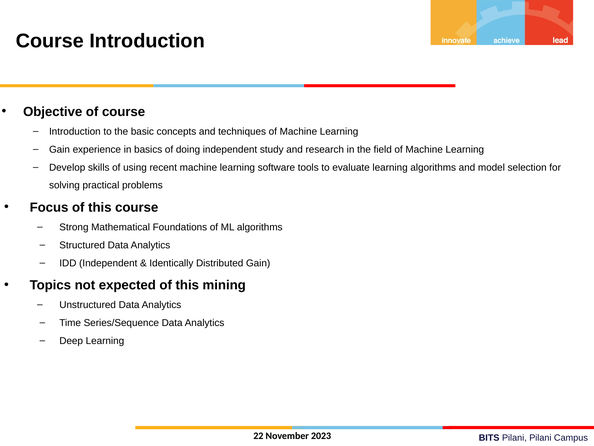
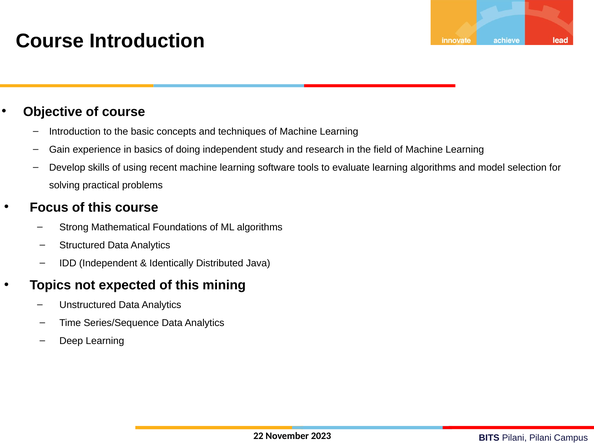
Distributed Gain: Gain -> Java (258, 263)
